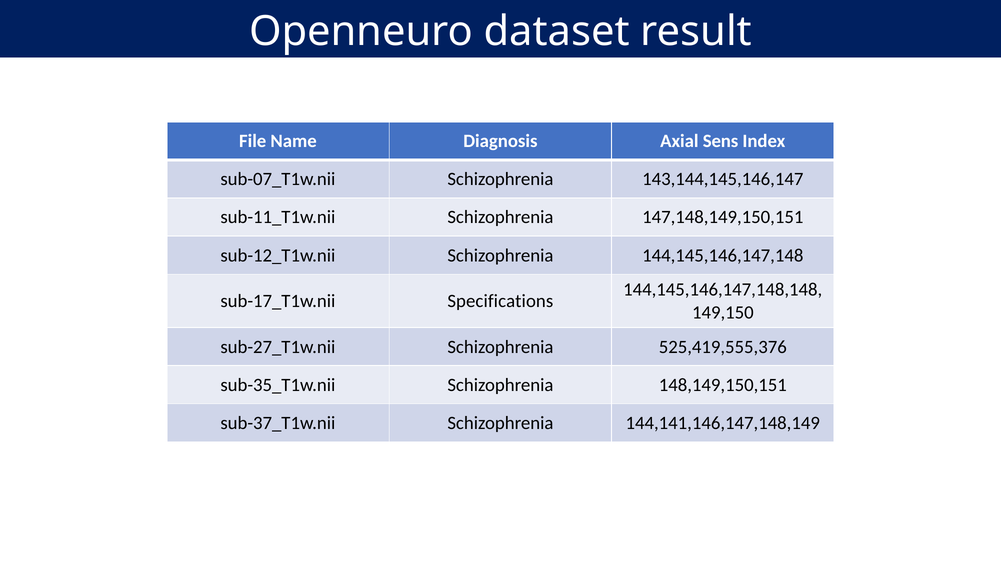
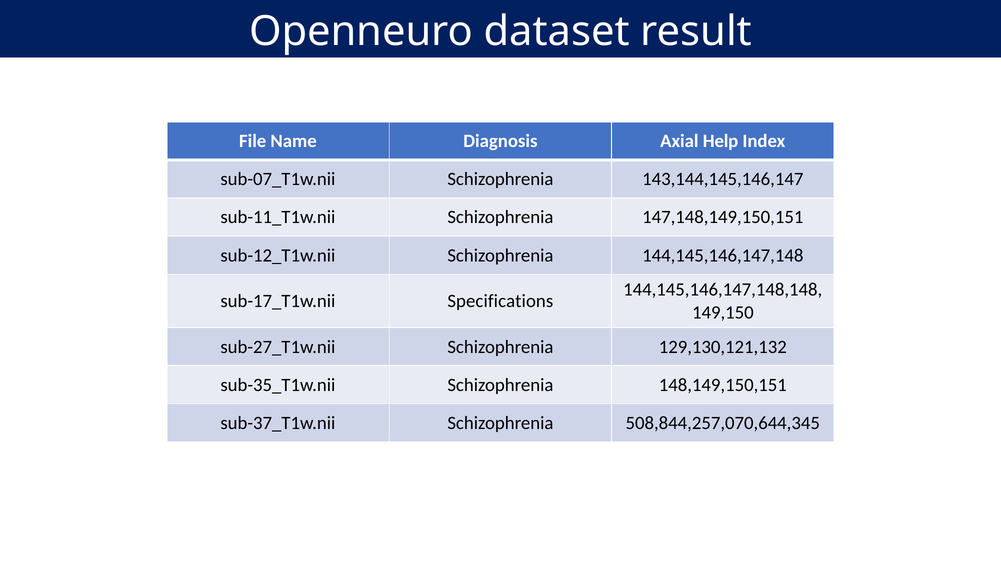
Sens: Sens -> Help (721, 141)
525,419,555,376: 525,419,555,376 -> 129,130,121,132 (723, 347)
144,141,146,147,148,149: 144,141,146,147,148,149 -> 508,844,257,070,644,345 (723, 423)
